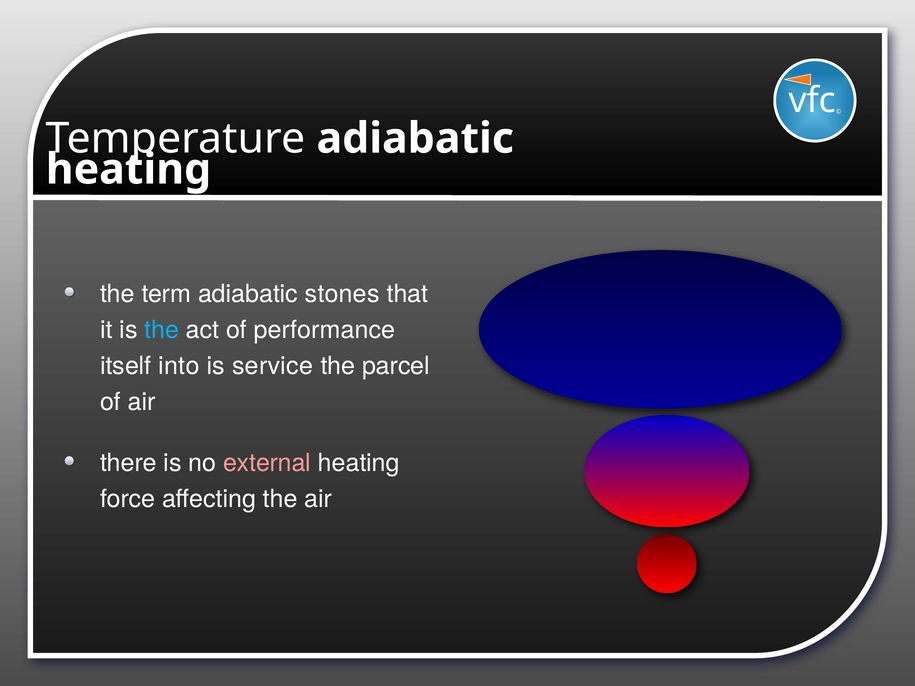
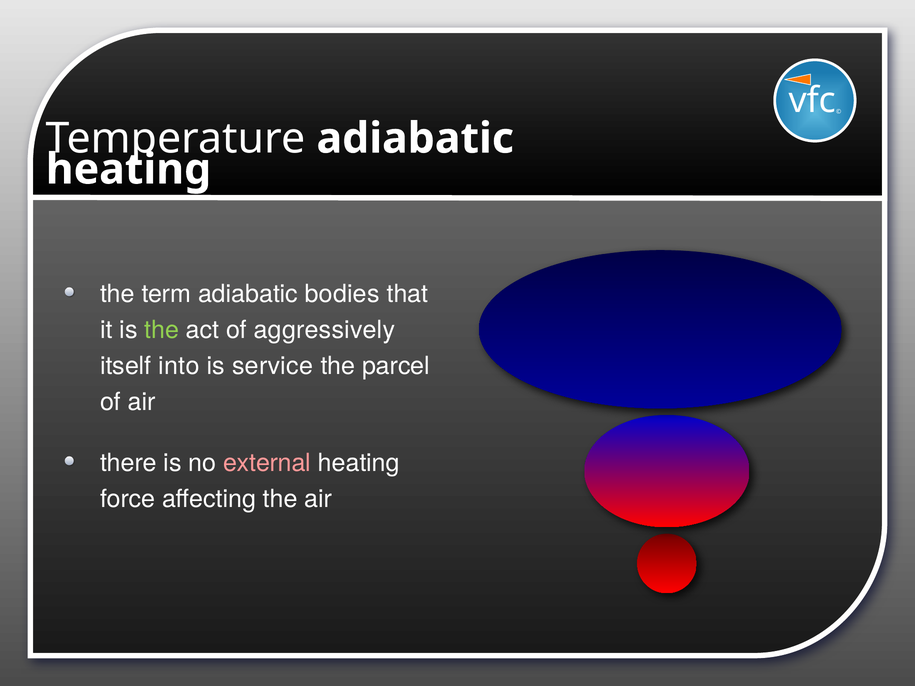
stones: stones -> bodies (342, 294)
the colour: light blue -> light green (162, 330)
performance: performance -> aggressively (324, 330)
